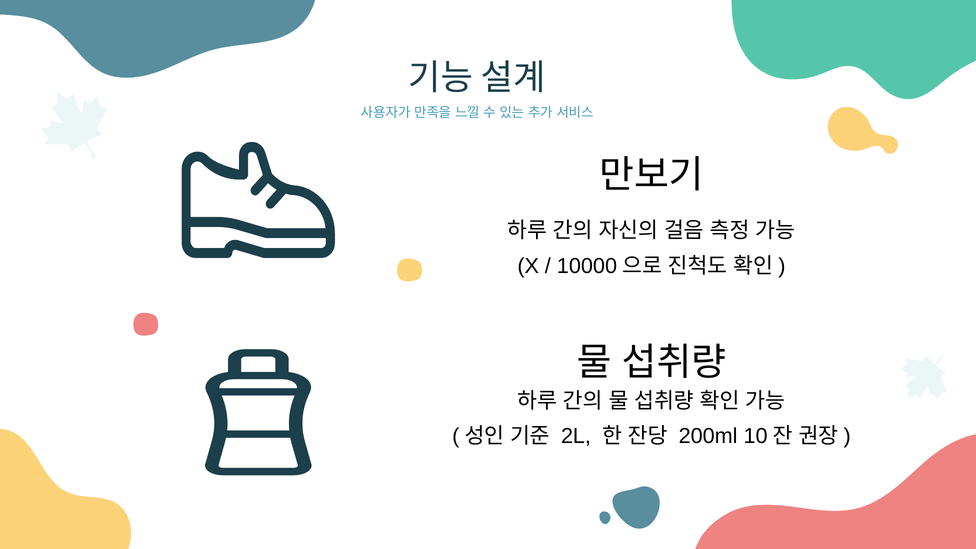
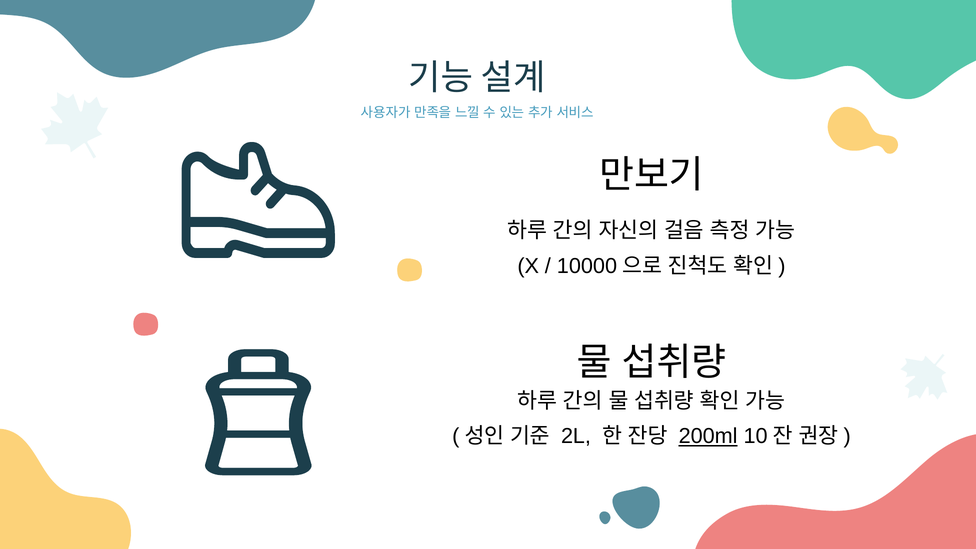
200ml underline: none -> present (708, 436)
